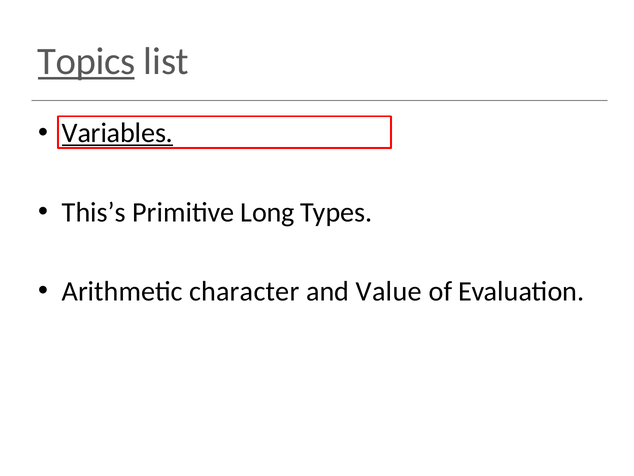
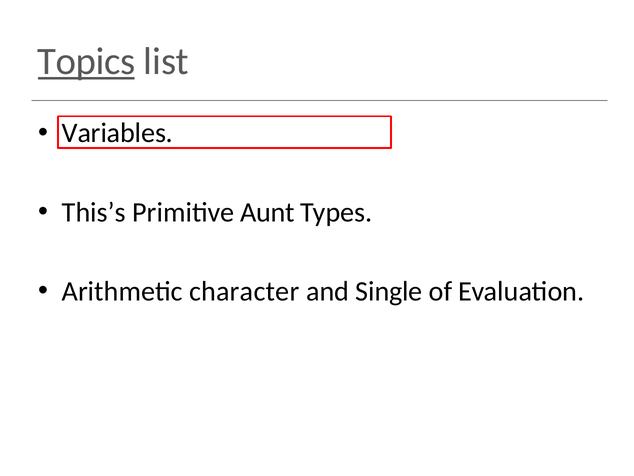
Variables underline: present -> none (117, 133)
Long: Long -> Aunt (267, 212)
Value: Value -> Single (389, 291)
